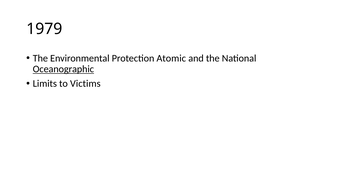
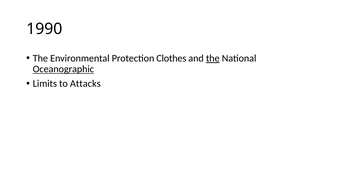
1979: 1979 -> 1990 (44, 29)
Atomic: Atomic -> Clothes (171, 58)
the underline: none -> present (213, 58)
Victims: Victims -> Attacks (85, 84)
